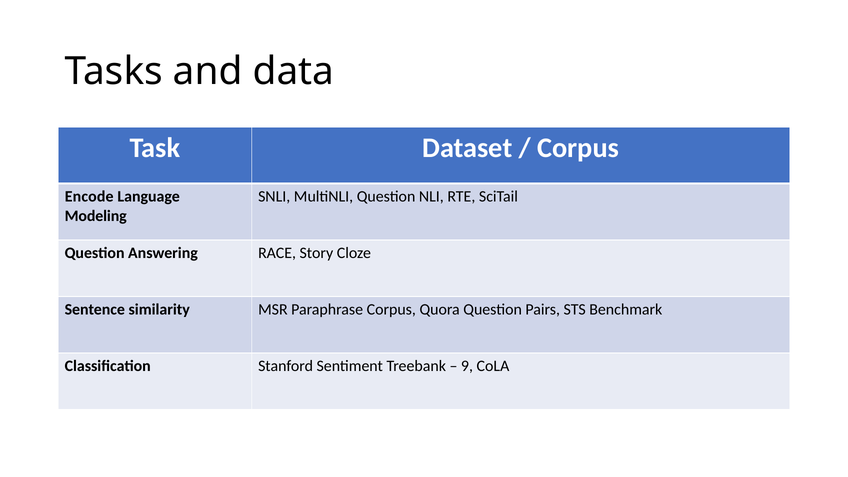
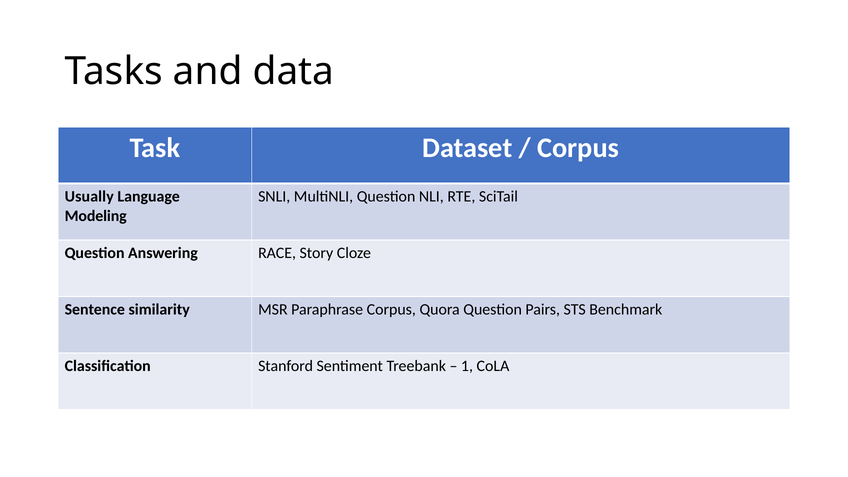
Encode: Encode -> Usually (89, 197)
9: 9 -> 1 (467, 366)
